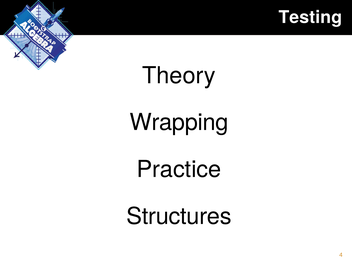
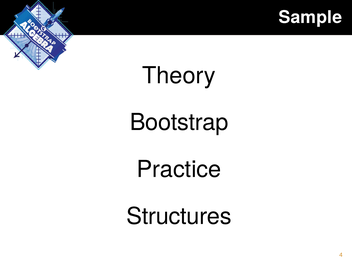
Testing: Testing -> Sample (310, 17)
Wrapping: Wrapping -> Bootstrap (179, 122)
